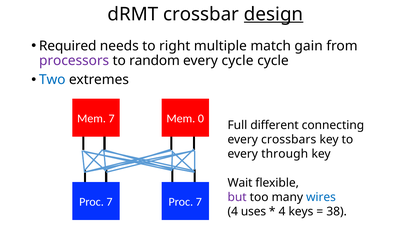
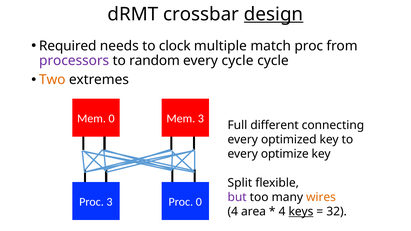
right: right -> clock (175, 46)
match gain: gain -> proc (309, 46)
Two colour: blue -> orange (52, 80)
Mem 7: 7 -> 0 (112, 119)
Mem 0: 0 -> 3 (201, 119)
crossbars: crossbars -> optimized (289, 140)
through: through -> optimize (285, 154)
Wait: Wait -> Split (240, 183)
wires colour: blue -> orange (321, 197)
7: 7 -> 3 (109, 202)
7: 7 -> 0 (199, 202)
uses: uses -> area (253, 212)
keys underline: none -> present (301, 212)
38: 38 -> 32 (337, 212)
